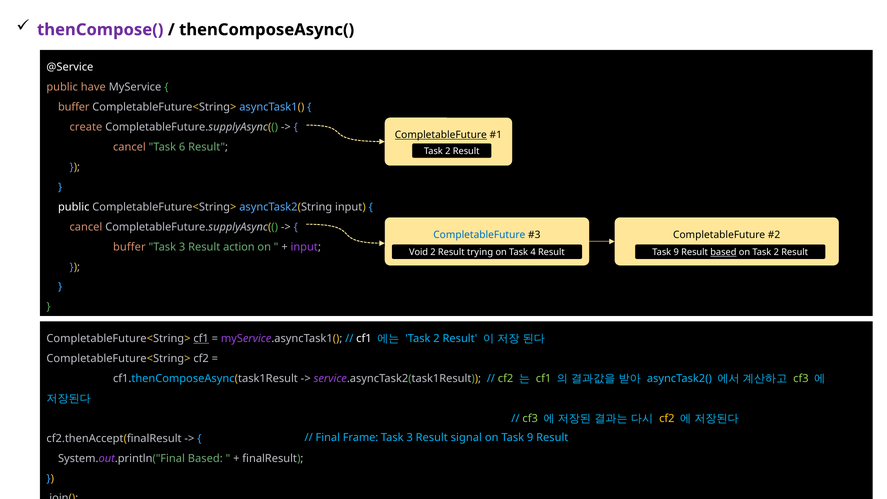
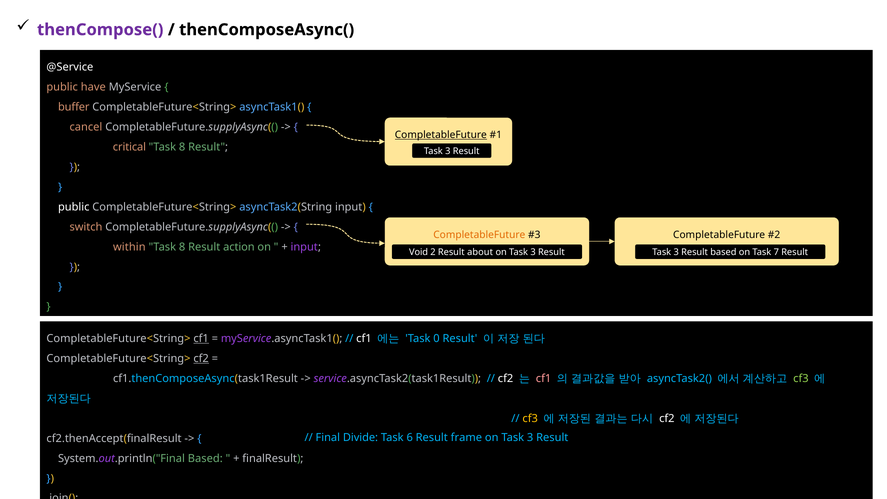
create: create -> cancel (86, 127)
cancel: cancel -> critical (129, 147)
6: 6 -> 8 (182, 147)
2: 2 -> 3 (448, 151)
cancel: cancel -> switch (86, 227)
CompletableFuture colour: blue -> orange (479, 235)
buffer: buffer -> within (129, 247)
3: 3 -> 8 (182, 247)
trying: trying -> about (480, 252)
4: 4 -> 3 (533, 252)
9: 9 -> 3 (676, 252)
based underline: present -> none (723, 252)
on Task 2: 2 -> 7 (776, 252)
2: 2 -> 0 (437, 339)
cf2 underline: none -> present (201, 359)
cf2 colour: light green -> white (506, 379)
cf1 colour: light green -> pink (544, 379)
cf3 colour: light green -> yellow (530, 418)
cf2 colour: yellow -> white (667, 418)
Frame: Frame -> Divide (361, 437)
3: 3 -> 6 (410, 437)
signal: signal -> frame (466, 437)
9: 9 -> 3 (530, 437)
